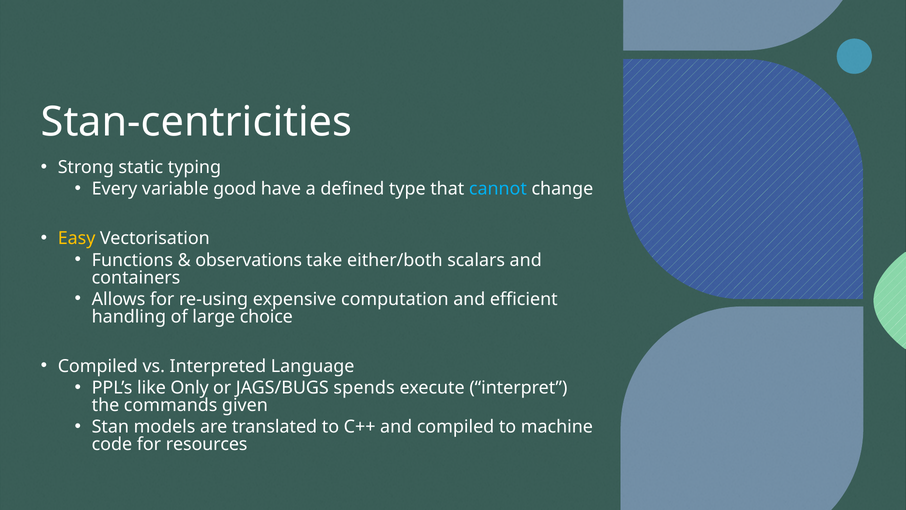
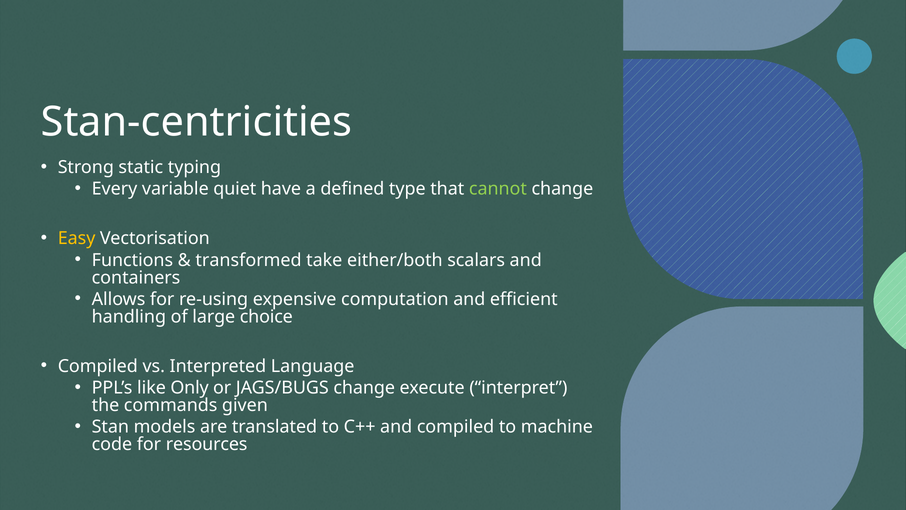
good: good -> quiet (235, 189)
cannot colour: light blue -> light green (498, 189)
observations: observations -> transformed (249, 260)
JAGS/BUGS spends: spends -> change (364, 388)
